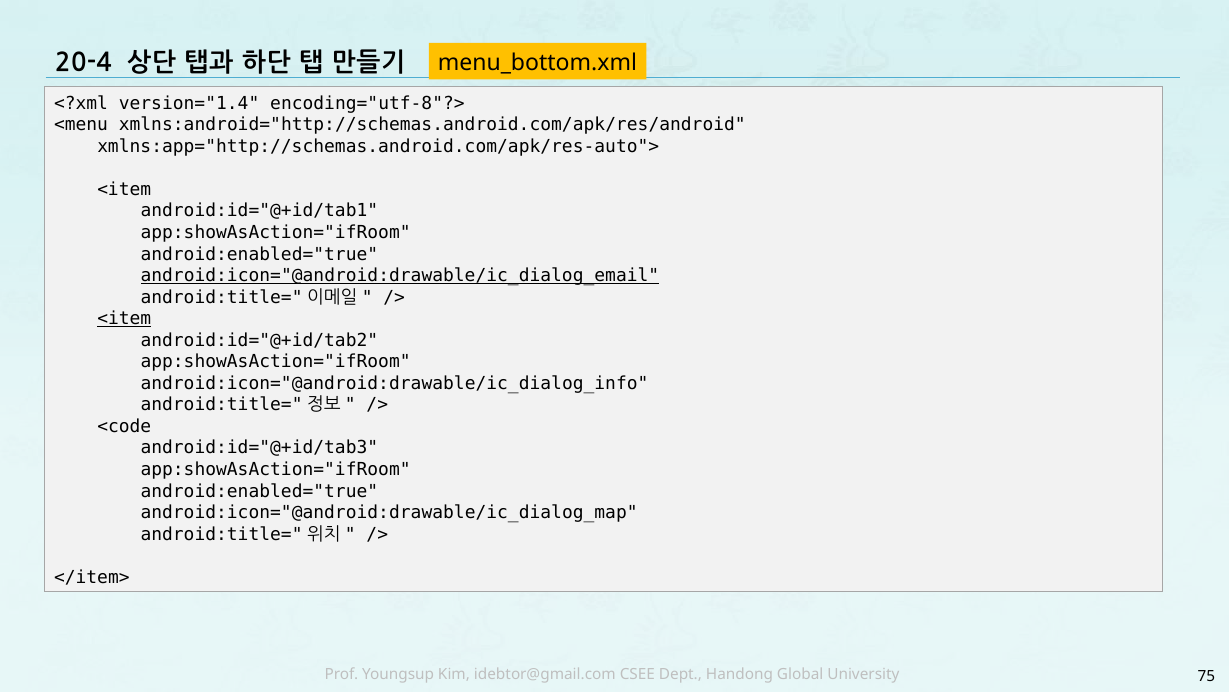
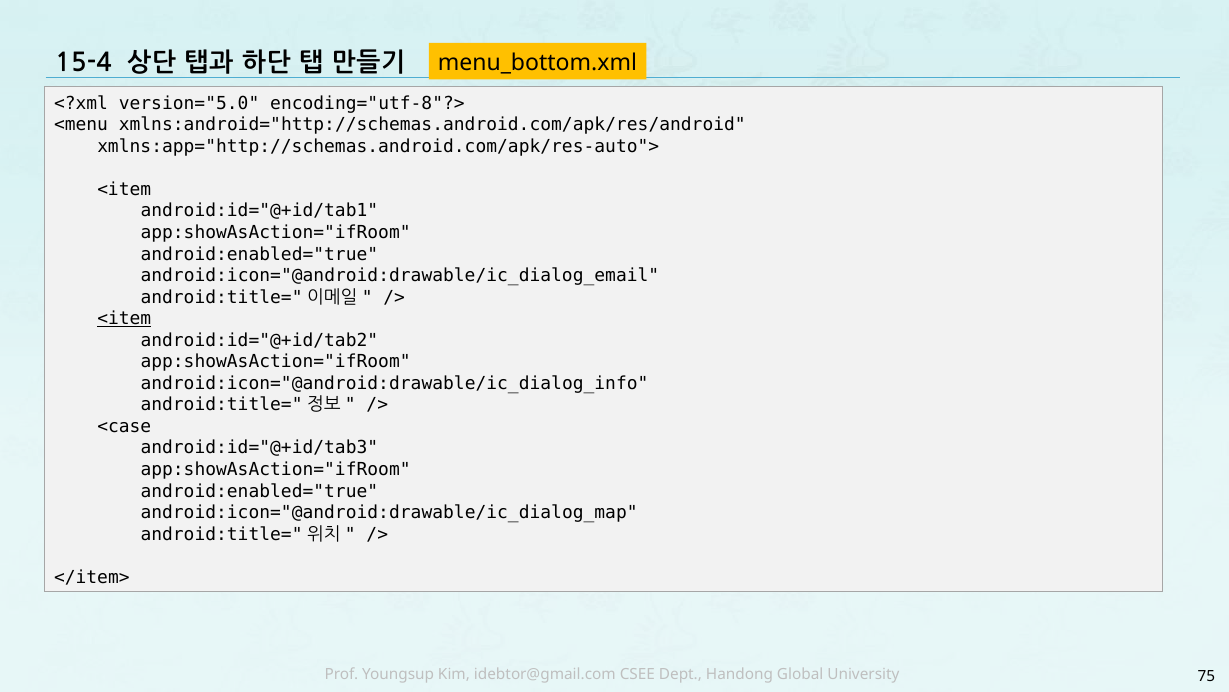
20-4: 20-4 -> 15-4 (84, 63)
version="1.4: version="1.4 -> version="5.0 (189, 103)
android:icon="@android:drawable/ic_dialog_email underline: present -> none (400, 275)
<code: <code -> <case (124, 426)
